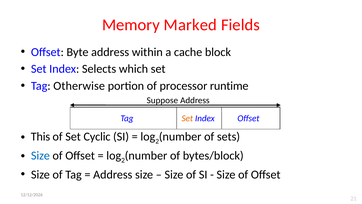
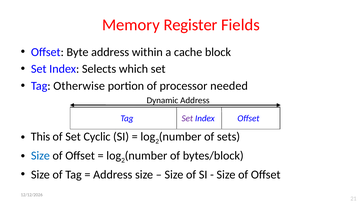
Marked: Marked -> Register (190, 25)
runtime: runtime -> needed (229, 86)
Suppose: Suppose -> Dynamic (162, 100)
Set colour: orange -> purple (187, 118)
